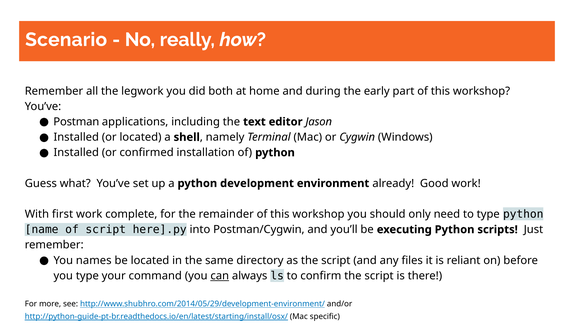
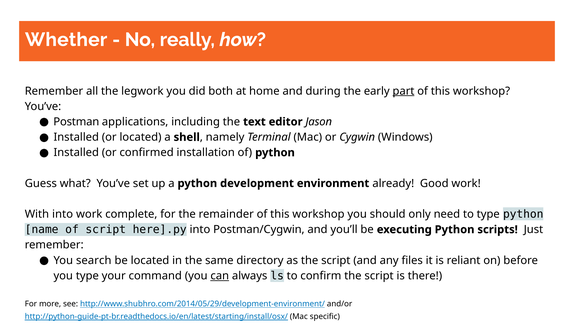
Scenario: Scenario -> Whether (66, 40)
part underline: none -> present (403, 91)
With first: first -> into (63, 214)
names: names -> search (94, 261)
